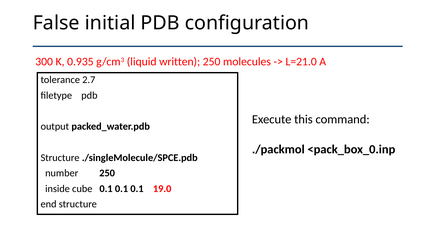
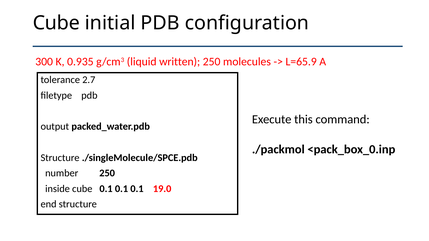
False: False -> Cube (56, 23)
L=21.0: L=21.0 -> L=65.9 (301, 62)
